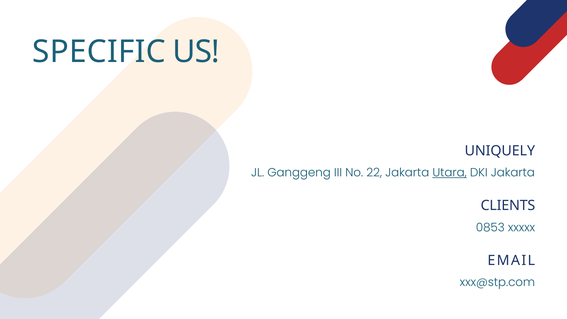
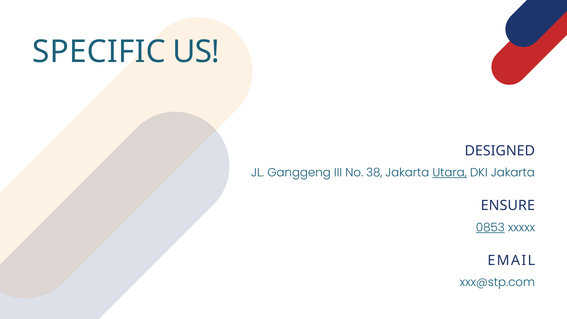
UNIQUELY: UNIQUELY -> DESIGNED (500, 151)
22: 22 -> 38 (374, 173)
CLIENTS: CLIENTS -> ENSURE (508, 206)
0853 underline: none -> present (490, 227)
